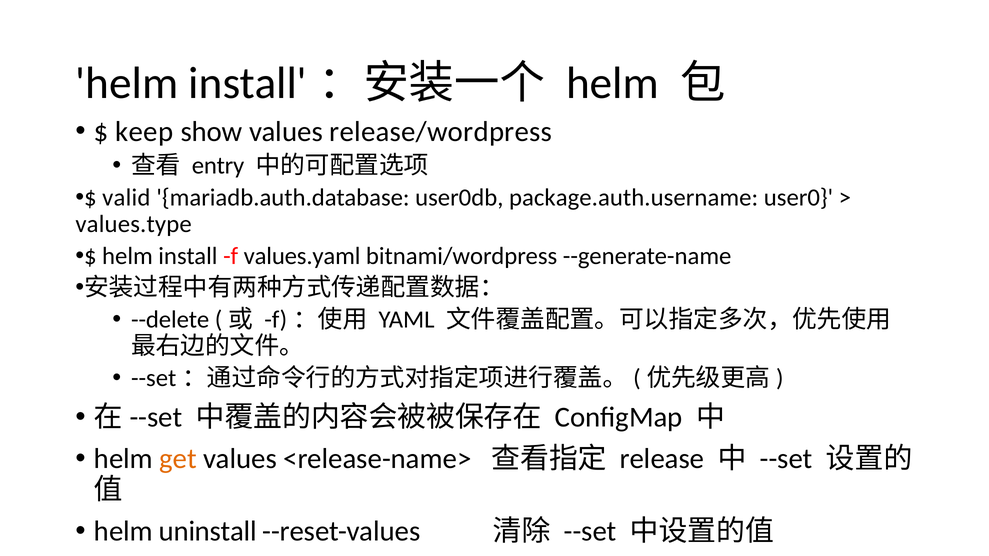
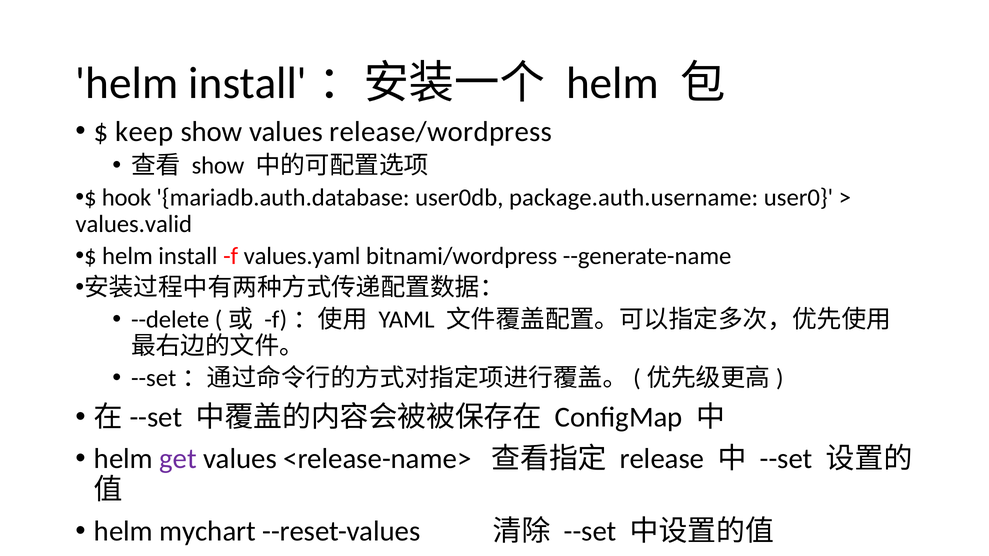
entry: entry -> show (218, 166)
valid: valid -> hook (127, 198)
values.type: values.type -> values.valid (134, 224)
get colour: orange -> purple (178, 459)
uninstall: uninstall -> mychart (208, 532)
